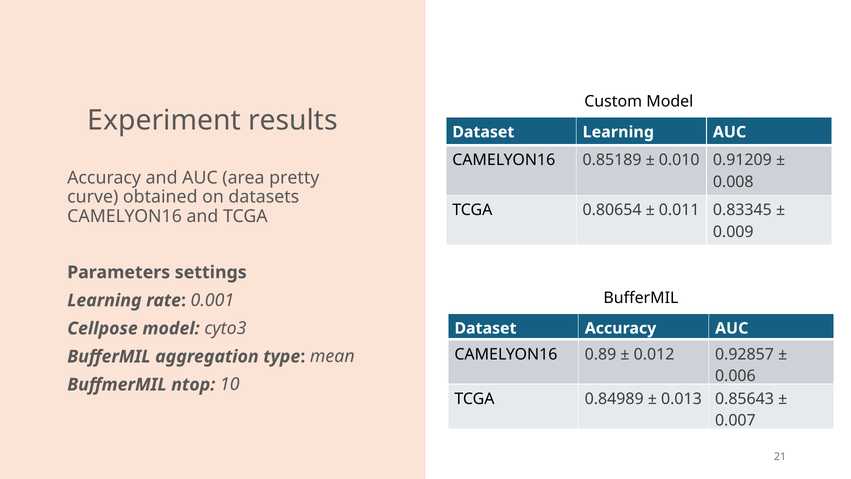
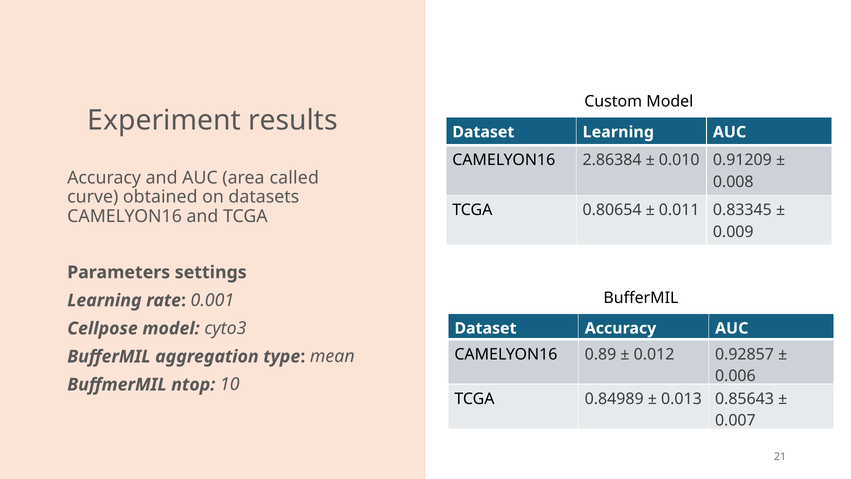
0.85189: 0.85189 -> 2.86384 (612, 160)
pretty: pretty -> called (294, 178)
